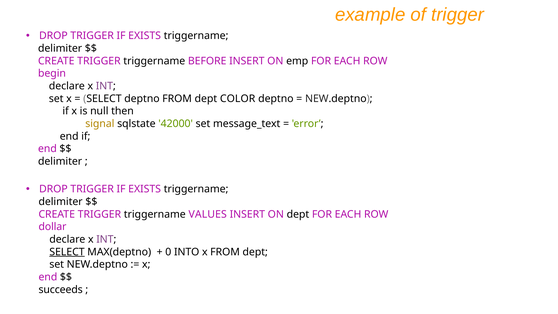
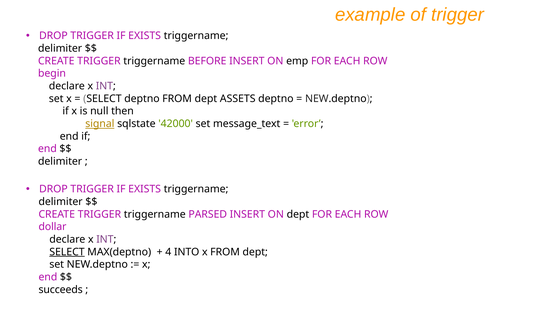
COLOR: COLOR -> ASSETS (238, 99)
signal underline: none -> present (100, 124)
VALUES: VALUES -> PARSED (208, 214)
0: 0 -> 4 (168, 252)
